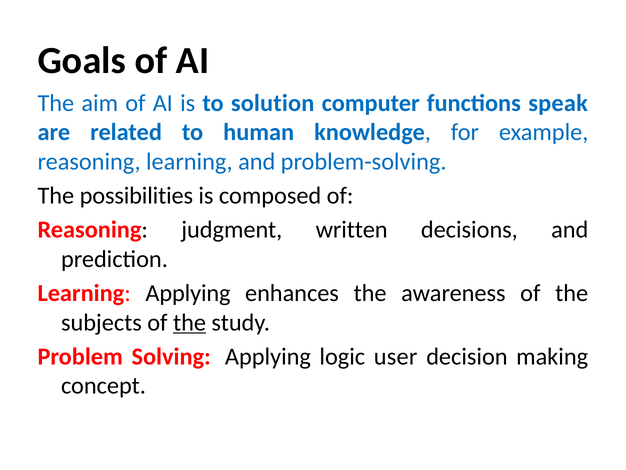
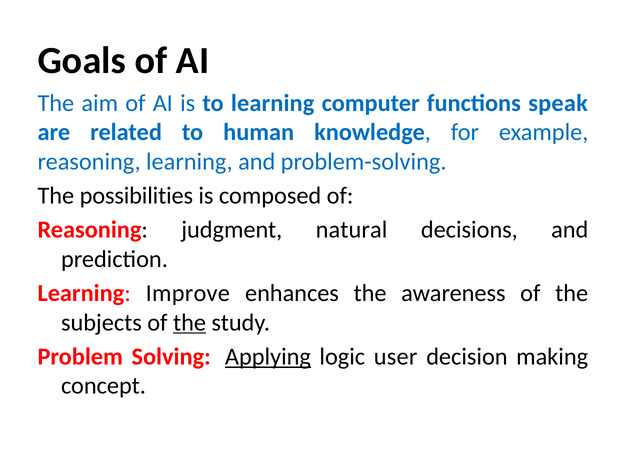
to solution: solution -> learning (273, 103)
written: written -> natural (352, 230)
Learning Applying: Applying -> Improve (188, 293)
Applying underline: none -> present (268, 356)
